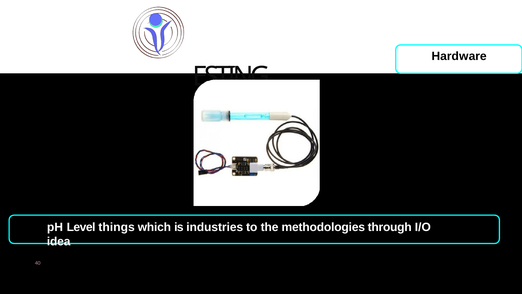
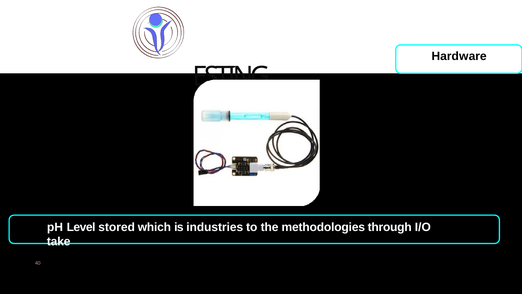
things: things -> stored (117, 227)
idea: idea -> take (59, 241)
